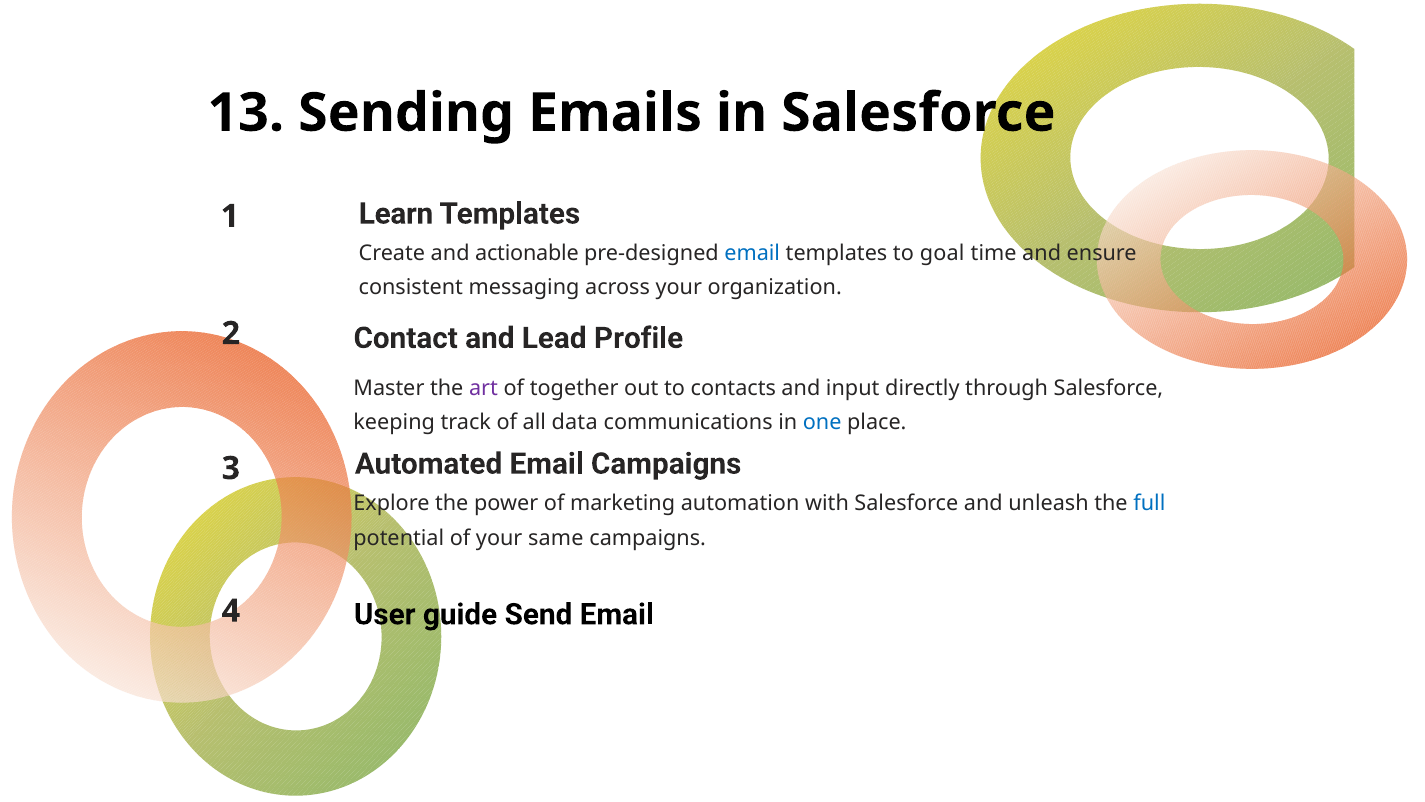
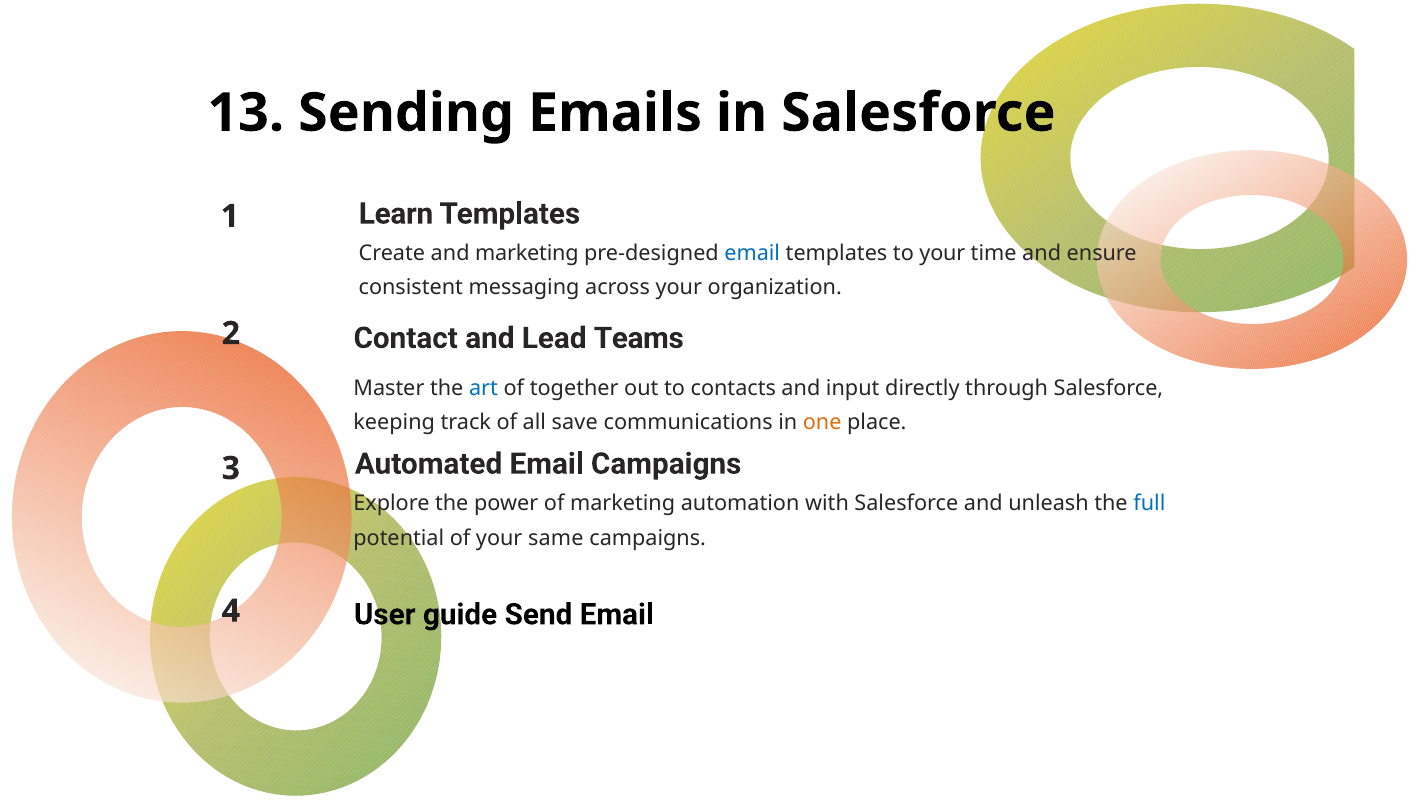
and actionable: actionable -> marketing (527, 253)
to goal: goal -> your (942, 253)
Profile: Profile -> Teams (639, 338)
art colour: purple -> blue (483, 388)
data: data -> save (575, 422)
one colour: blue -> orange (822, 422)
